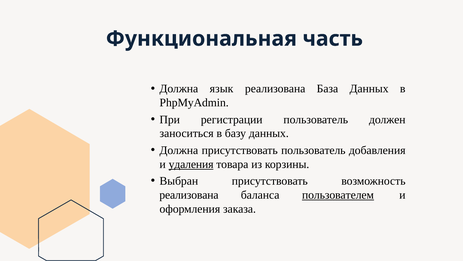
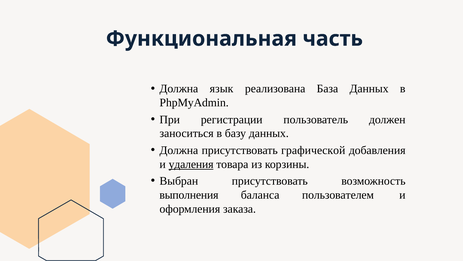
присутствовать пользователь: пользователь -> графической (313, 150)
реализована: реализована -> выполнения (189, 195)
пользователем underline: present -> none (338, 195)
